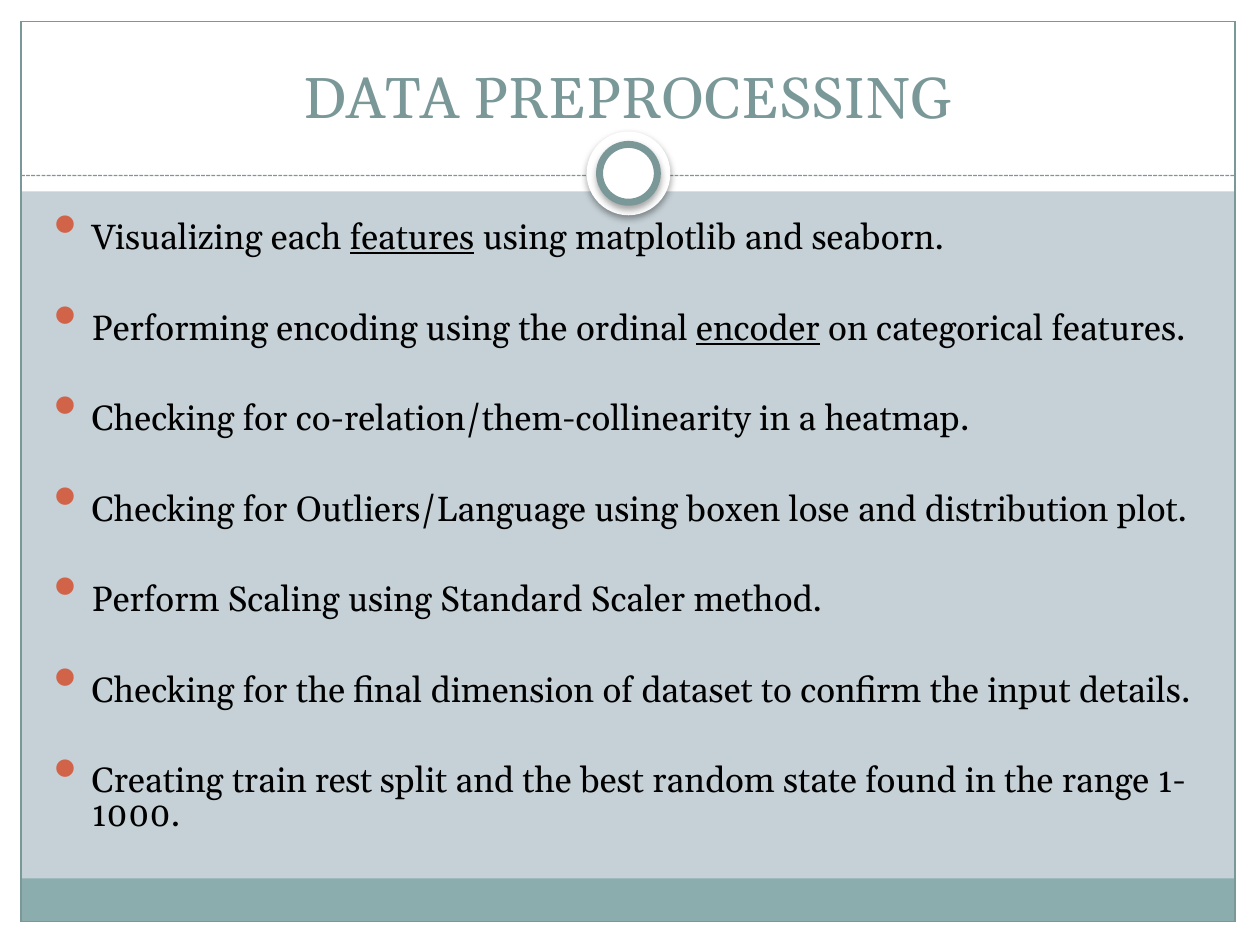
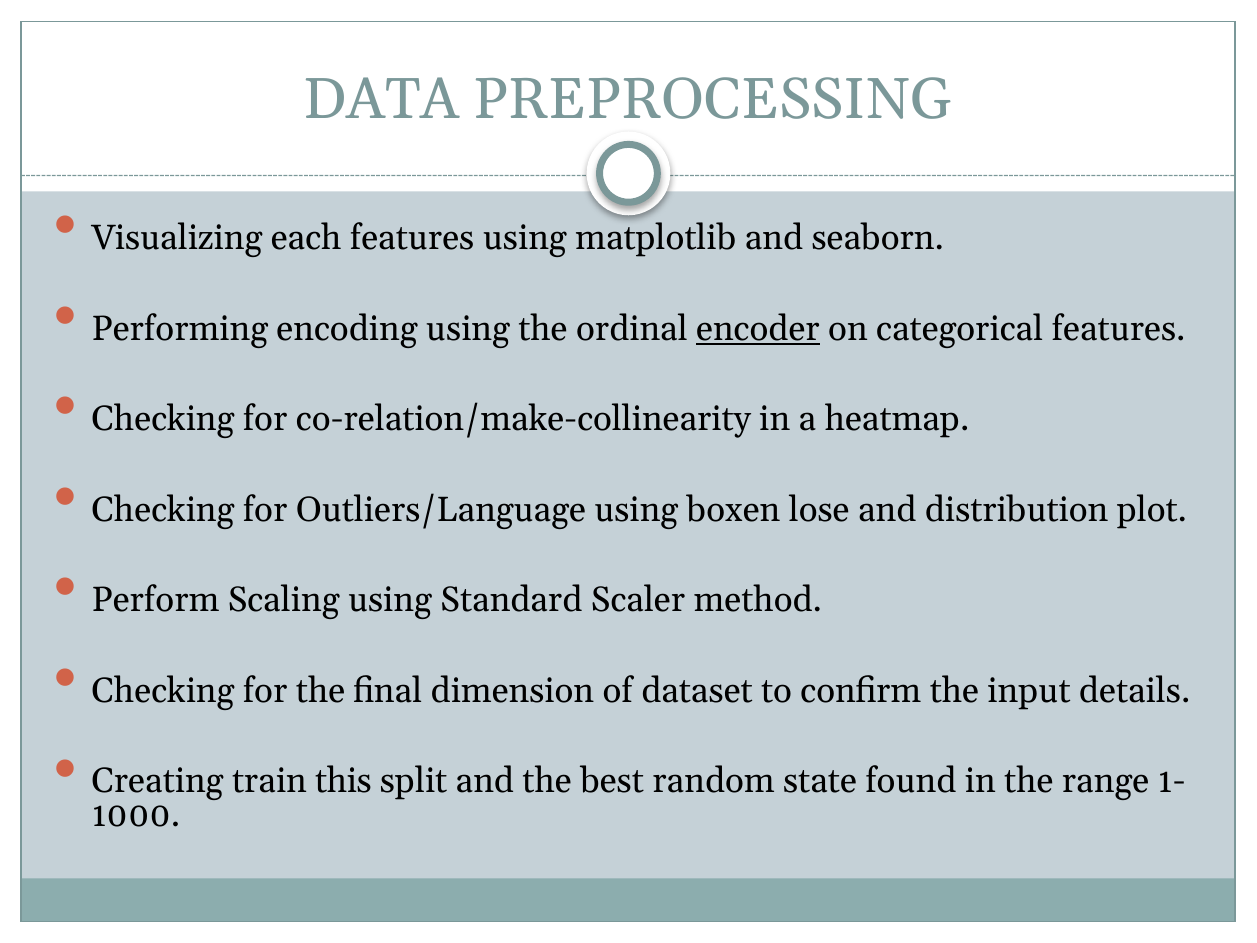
features underline: present -> none (412, 238)
co-relation/them-collinearity: co-relation/them-collinearity -> co-relation/make-collinearity (523, 419)
rest: rest -> this (344, 781)
